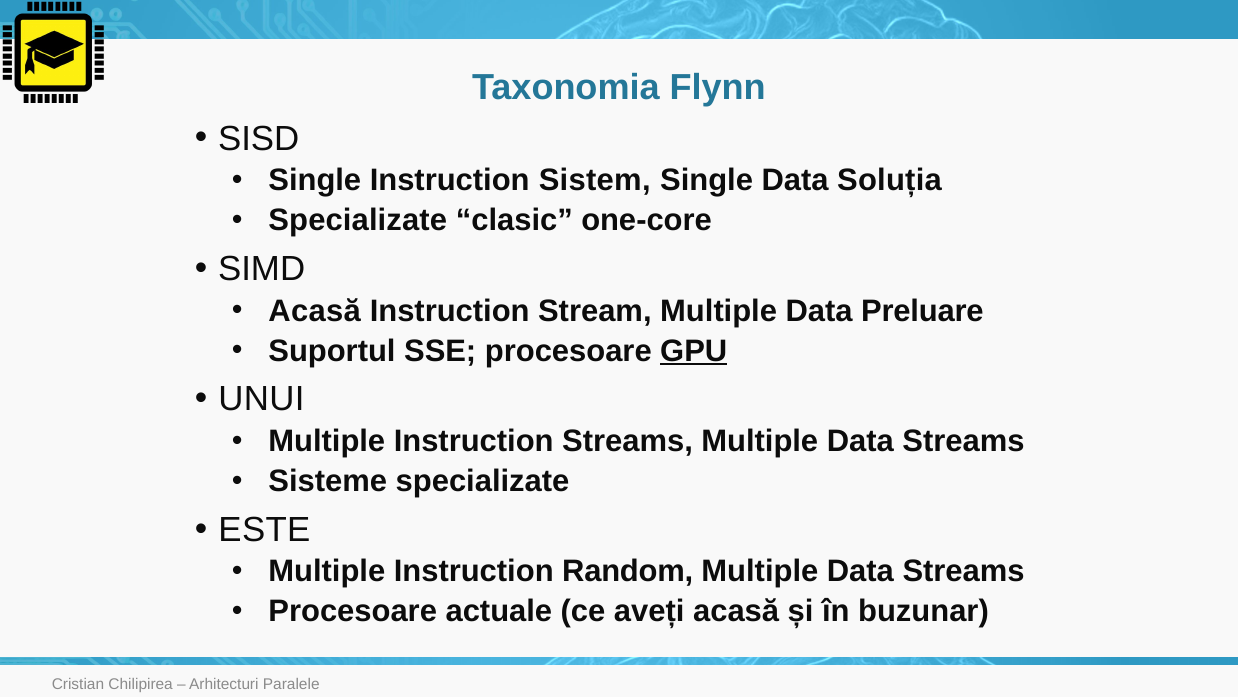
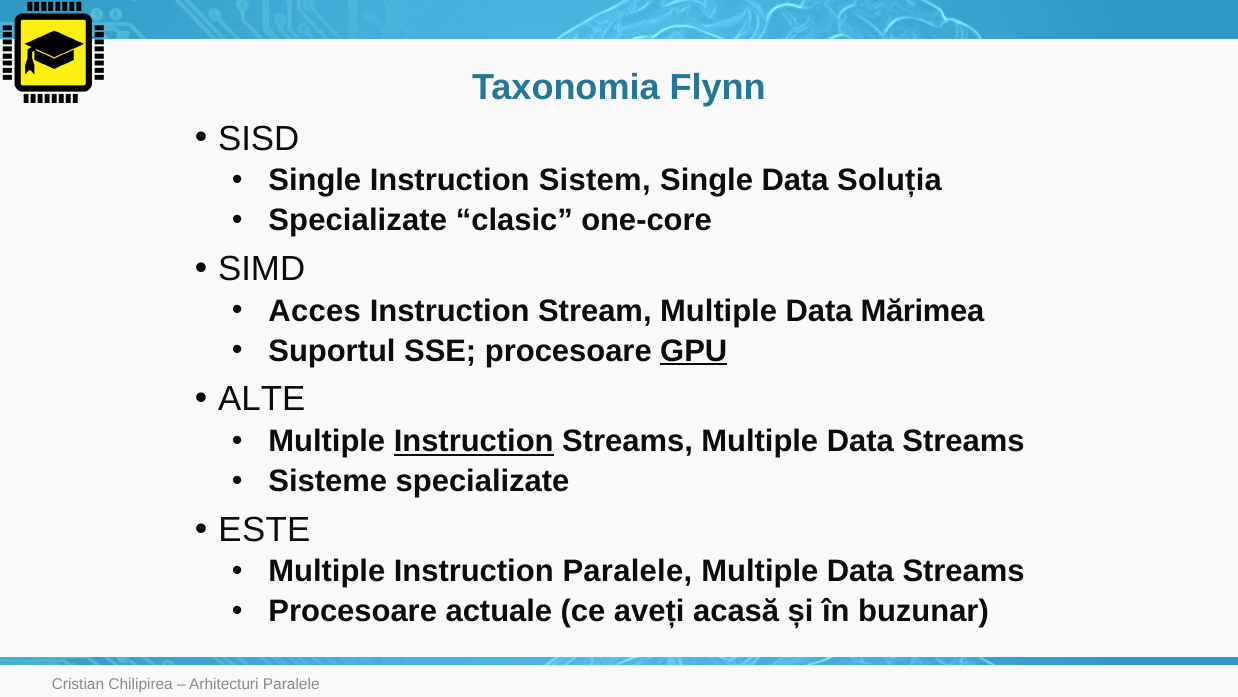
Acasă: Acasă -> Acces (315, 311)
Preluare: Preluare -> Mărimea (922, 311)
UNUI: UNUI -> ALTE (262, 399)
Instruction underline: none -> present (474, 441)
Instruction Random: Random -> Paralele (627, 571)
